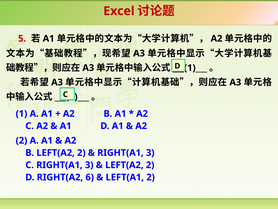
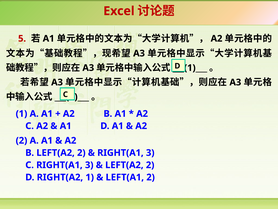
RIGHT(A2 6: 6 -> 1 (90, 177)
